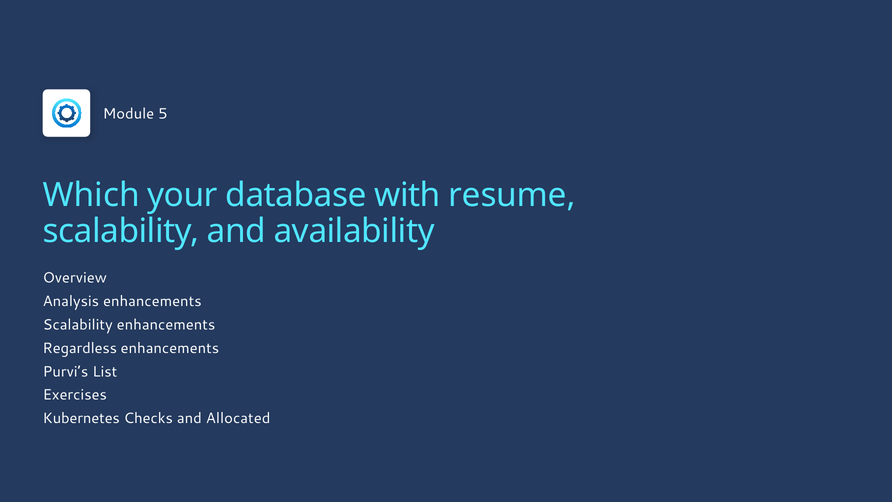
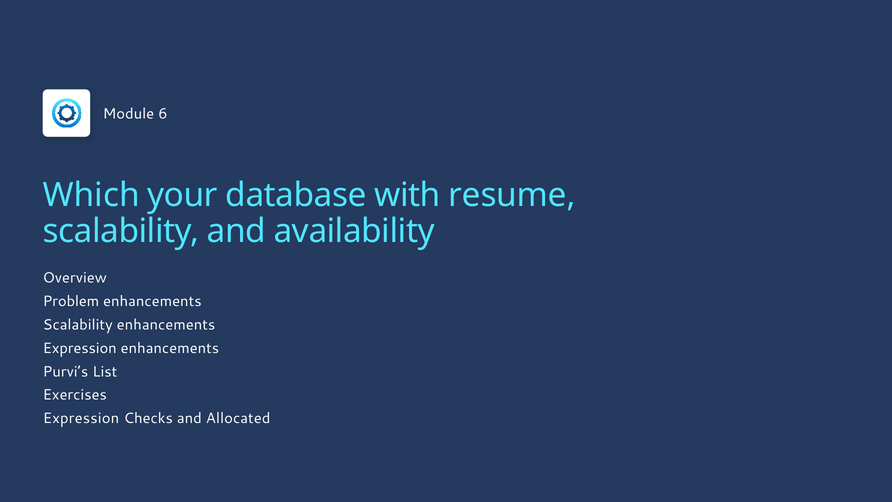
5: 5 -> 6 (163, 114)
Analysis: Analysis -> Problem (71, 301)
Regardless: Regardless -> Expression (80, 348)
Kubernetes: Kubernetes -> Expression (81, 418)
